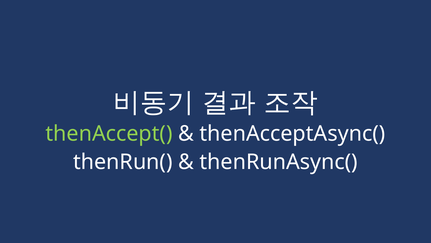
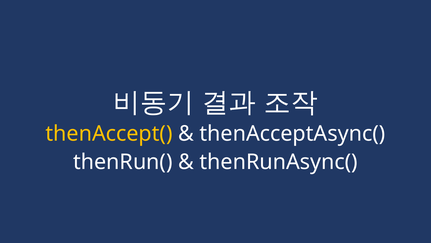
thenAccept( colour: light green -> yellow (109, 133)
